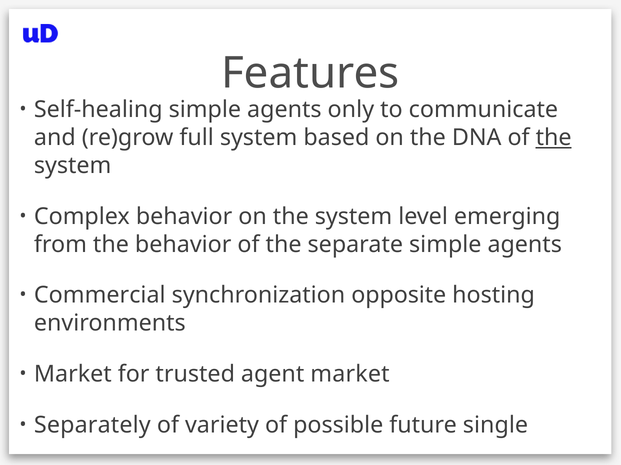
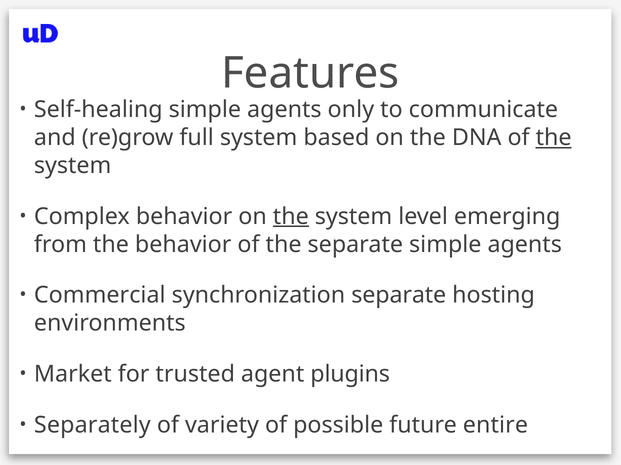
the underline: none -> present (291, 217)
synchronization opposite: opposite -> separate (399, 296)
agent market: market -> plugins (350, 375)
single: single -> entire (495, 426)
